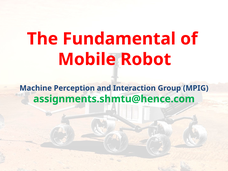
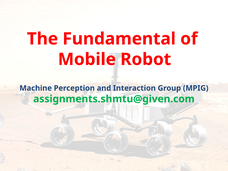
assignments.shmtu@hence.com: assignments.shmtu@hence.com -> assignments.shmtu@given.com (114, 99)
